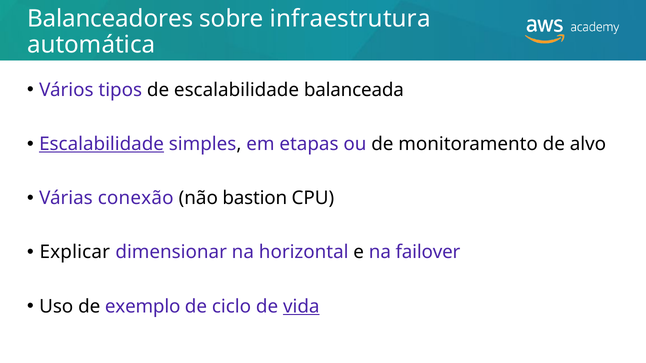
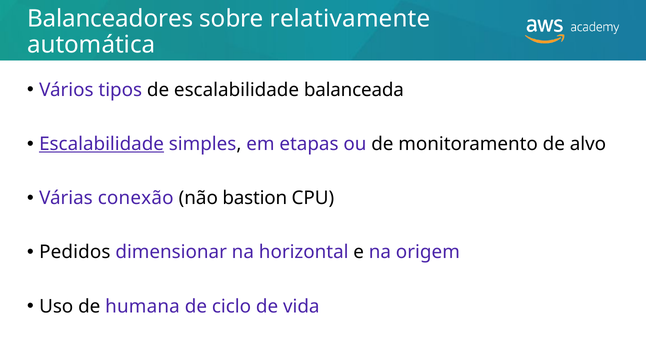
infraestrutura: infraestrutura -> relativamente (350, 19)
Explicar: Explicar -> Pedidos (75, 253)
failover: failover -> origem (428, 253)
exemplo: exemplo -> humana (143, 307)
vida underline: present -> none (301, 307)
